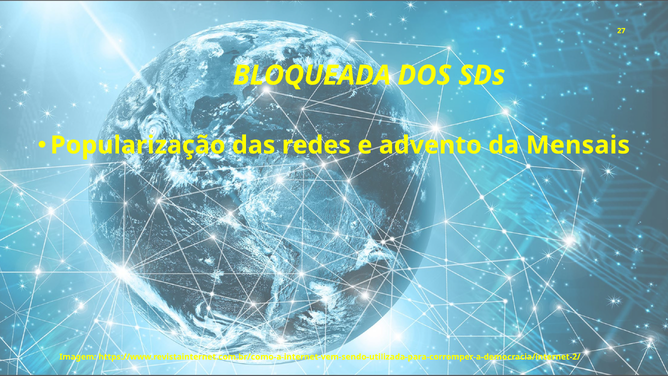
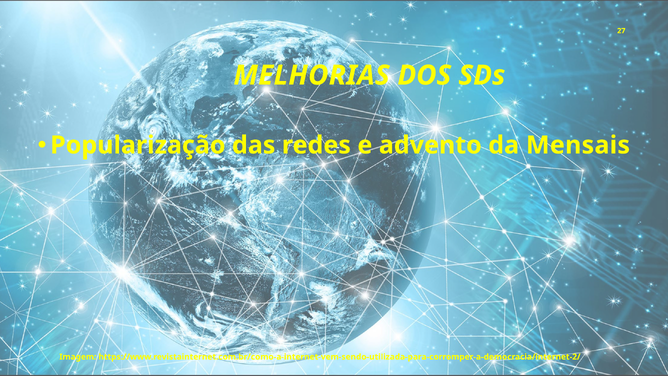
BLOQUEADA: BLOQUEADA -> MELHORIAS (312, 75)
